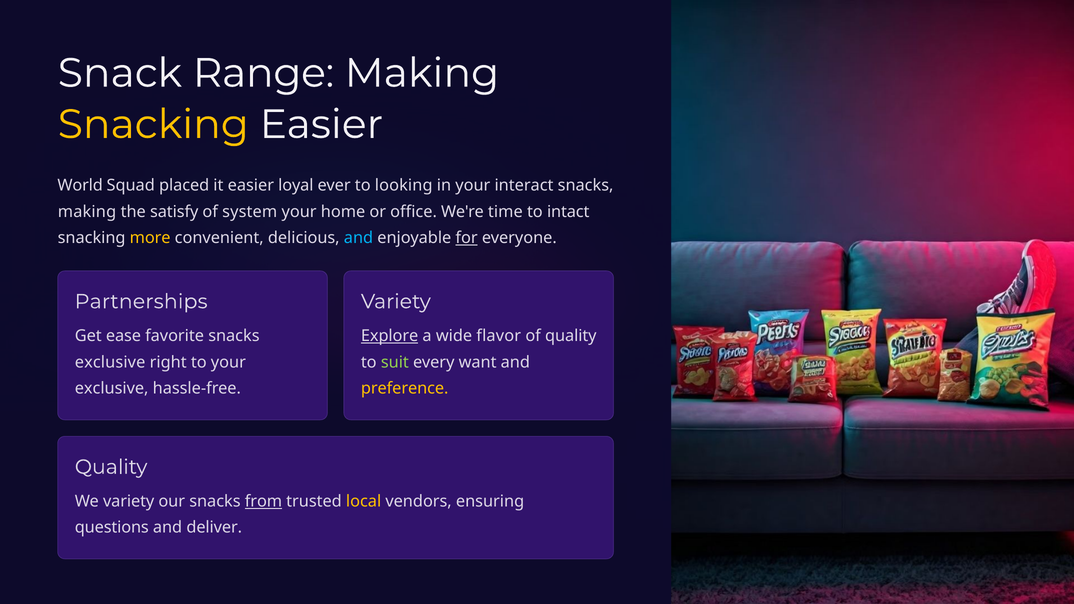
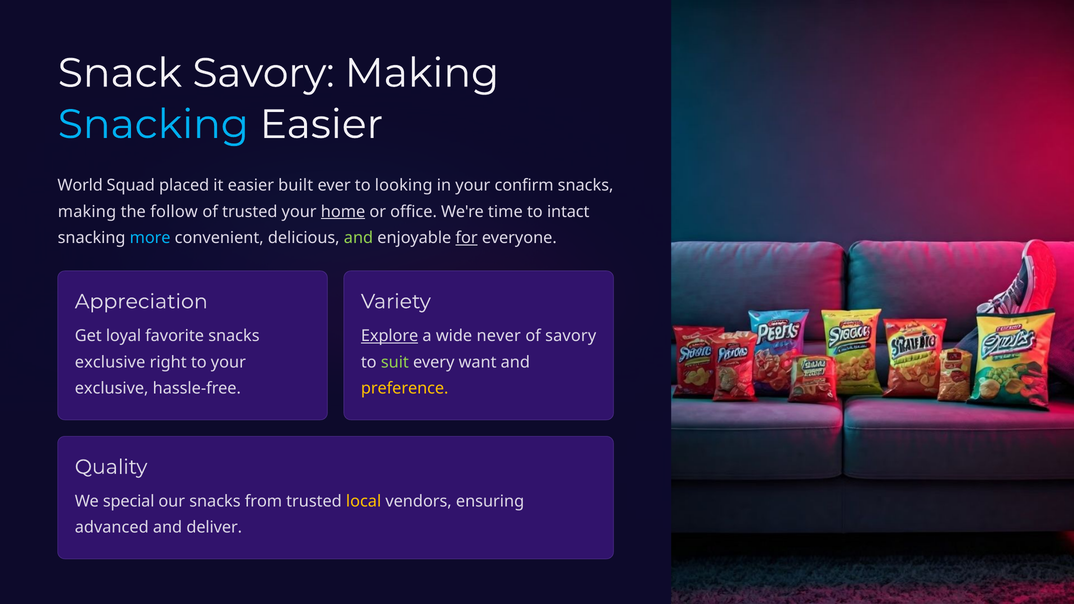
Snack Range: Range -> Savory (264, 73)
Snacking colour: yellow -> light blue (153, 124)
loyal: loyal -> built (296, 186)
interact: interact -> confirm (524, 186)
satisfy: satisfy -> follow (174, 212)
of system: system -> trusted (250, 212)
home underline: none -> present (343, 212)
more colour: yellow -> light blue (150, 238)
and colour: light blue -> light green (358, 238)
Partnerships: Partnerships -> Appreciation (141, 302)
ease: ease -> loyal (124, 336)
flavor: flavor -> never (499, 336)
of quality: quality -> savory (571, 336)
We variety: variety -> special (129, 502)
from underline: present -> none (263, 502)
questions: questions -> advanced (112, 528)
